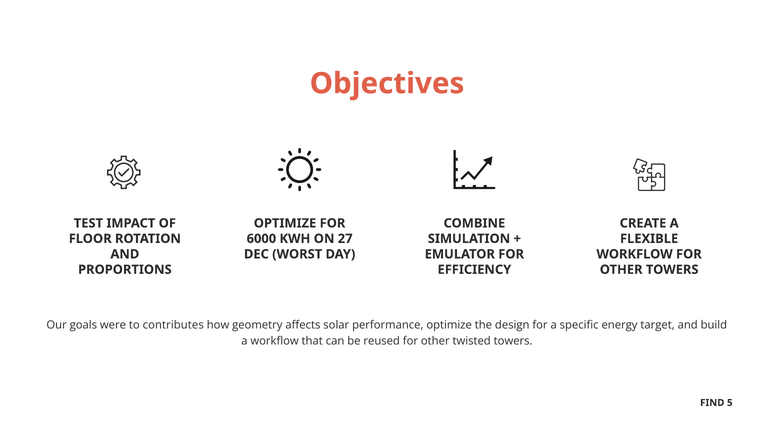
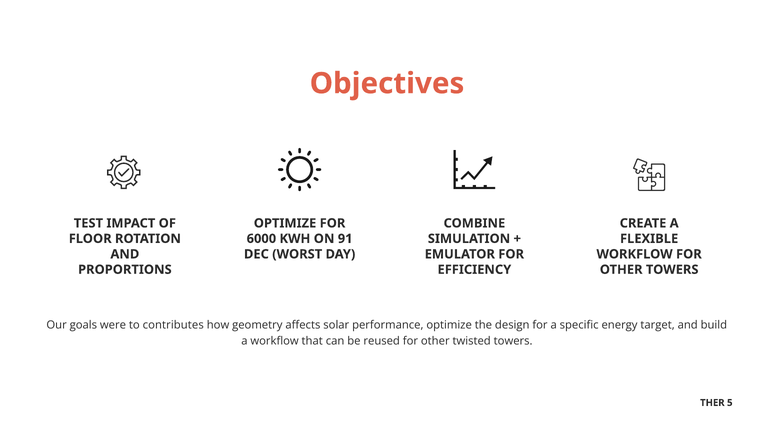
27: 27 -> 91 (345, 239)
FIND: FIND -> THER (712, 403)
